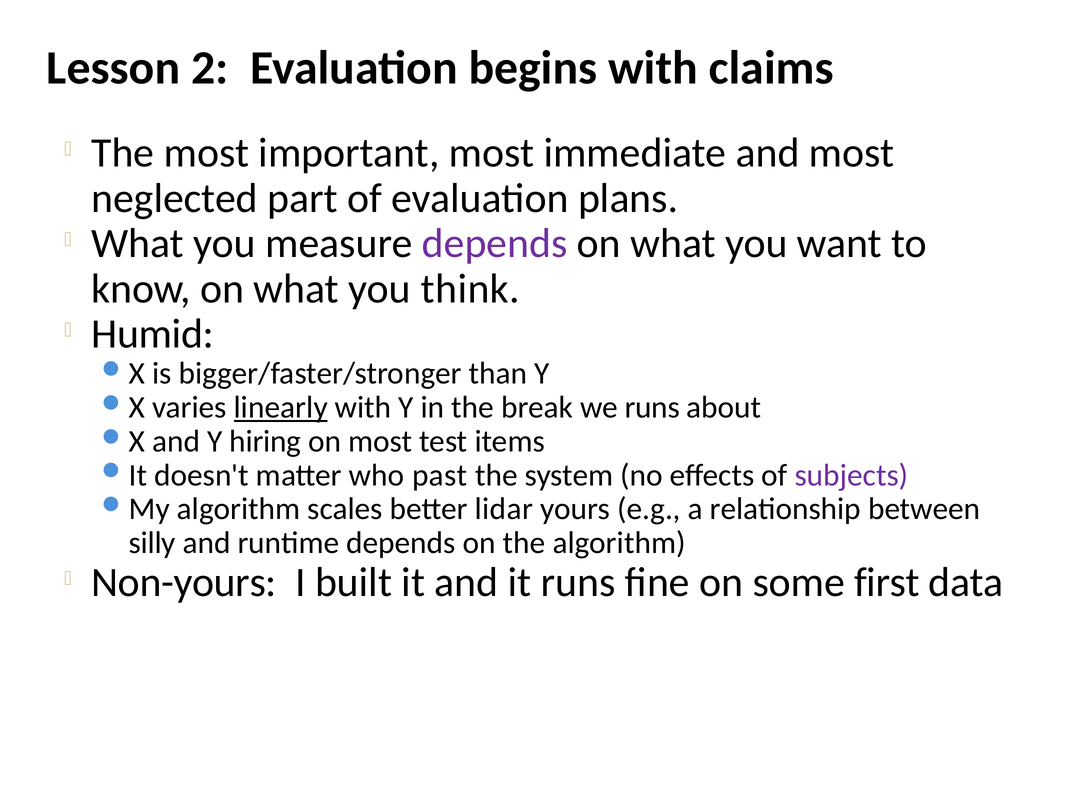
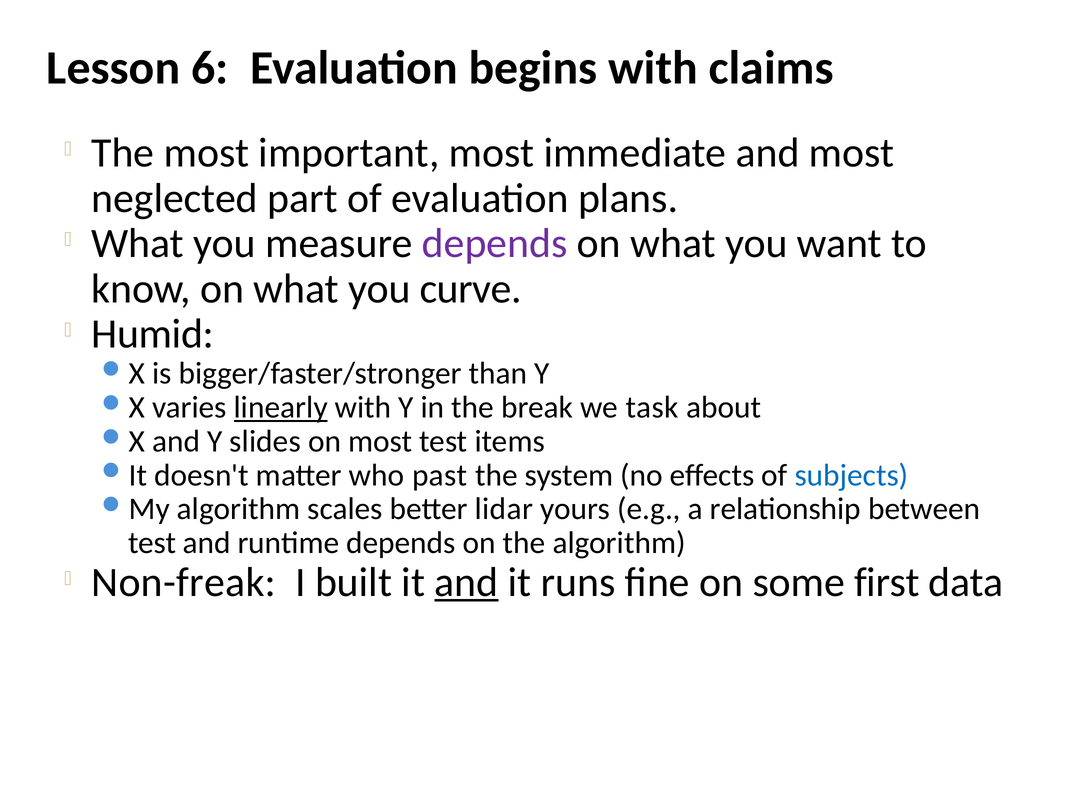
2: 2 -> 6 (210, 68)
think: think -> curve (471, 289)
we runs: runs -> task (652, 407)
hiring: hiring -> slides (265, 441)
subjects colour: purple -> blue (852, 475)
silly: silly -> test (152, 543)
Non-yours: Non-yours -> Non-freak (184, 582)
and underline: none -> present (466, 582)
